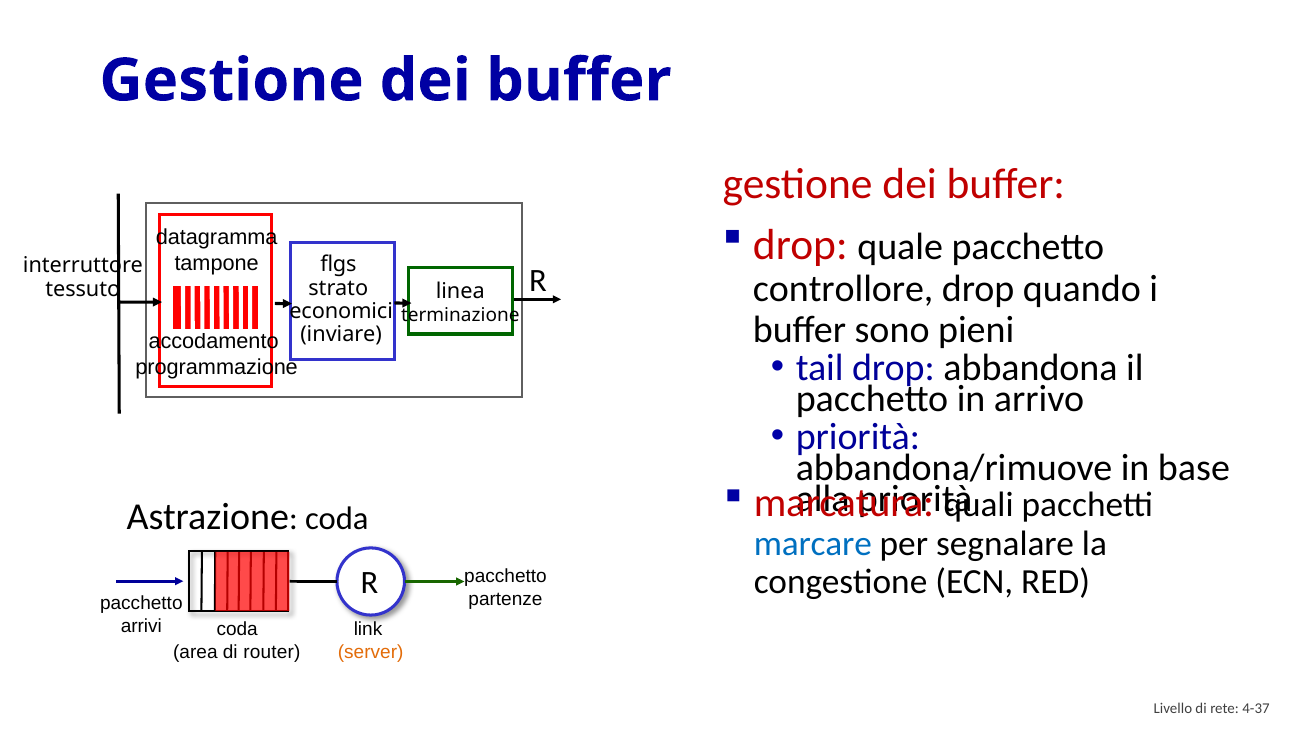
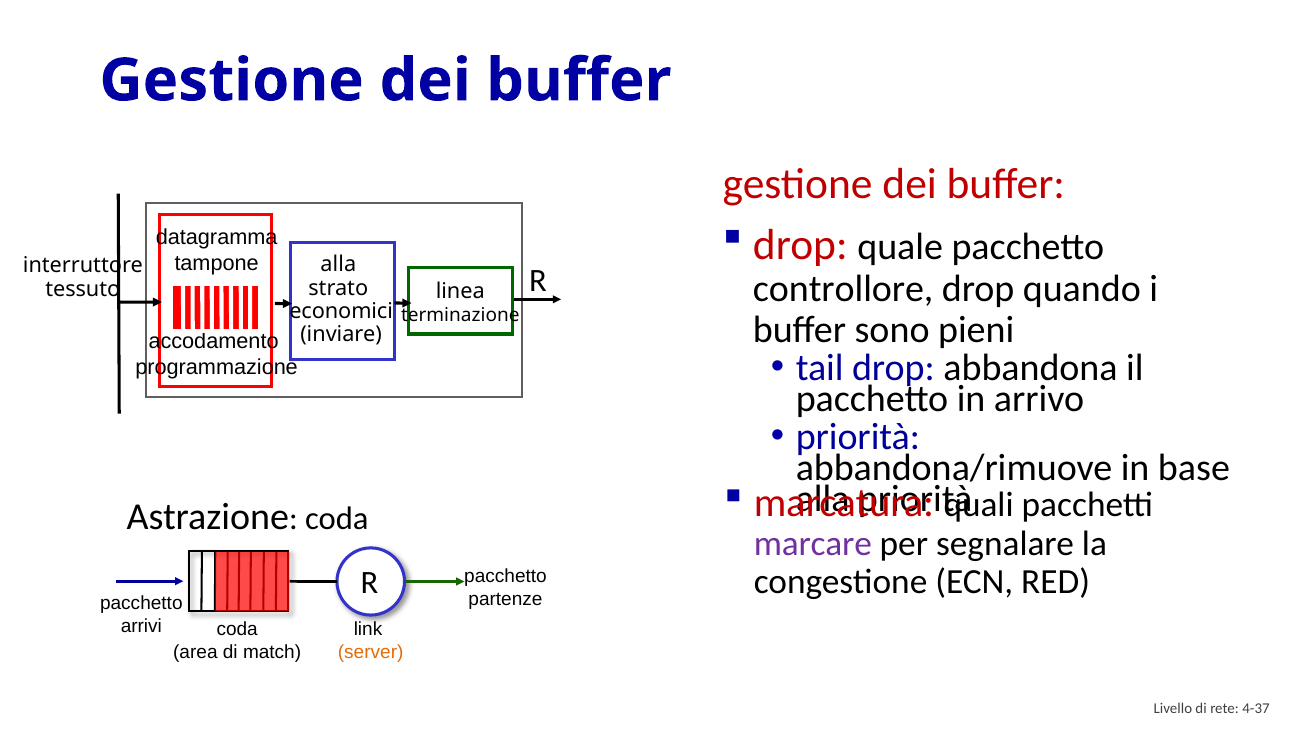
flgs: flgs -> alla (338, 265)
marcare colour: blue -> purple (813, 544)
router: router -> match (272, 652)
